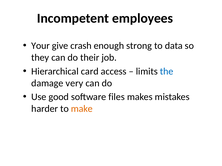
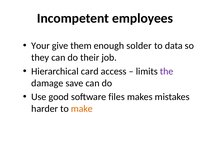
crash: crash -> them (81, 46)
strong: strong -> solder (139, 46)
the colour: blue -> purple (167, 72)
very: very -> save (74, 83)
